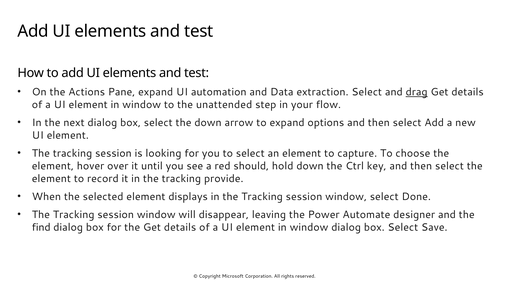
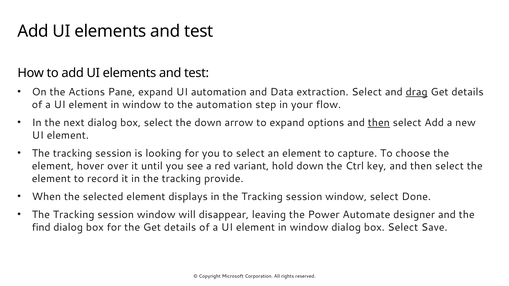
the unattended: unattended -> automation (224, 105)
then underline: none -> present (379, 123)
should: should -> variant (251, 166)
